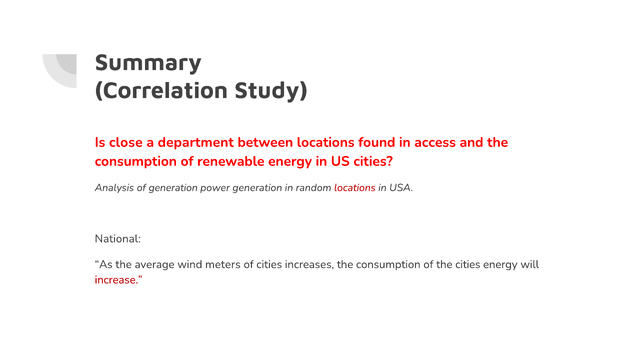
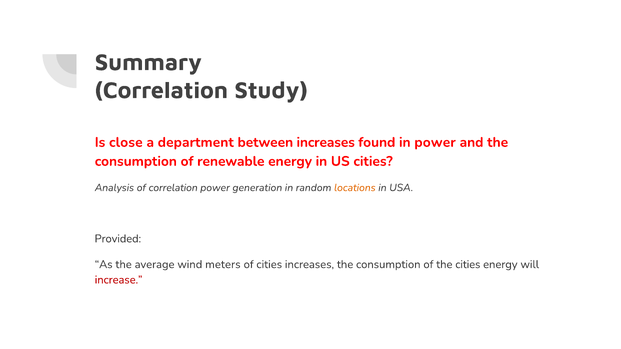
between locations: locations -> increases (326, 142)
in access: access -> power (435, 142)
of generation: generation -> correlation (173, 188)
locations colour: red -> orange (355, 188)
National: National -> Provided (118, 239)
